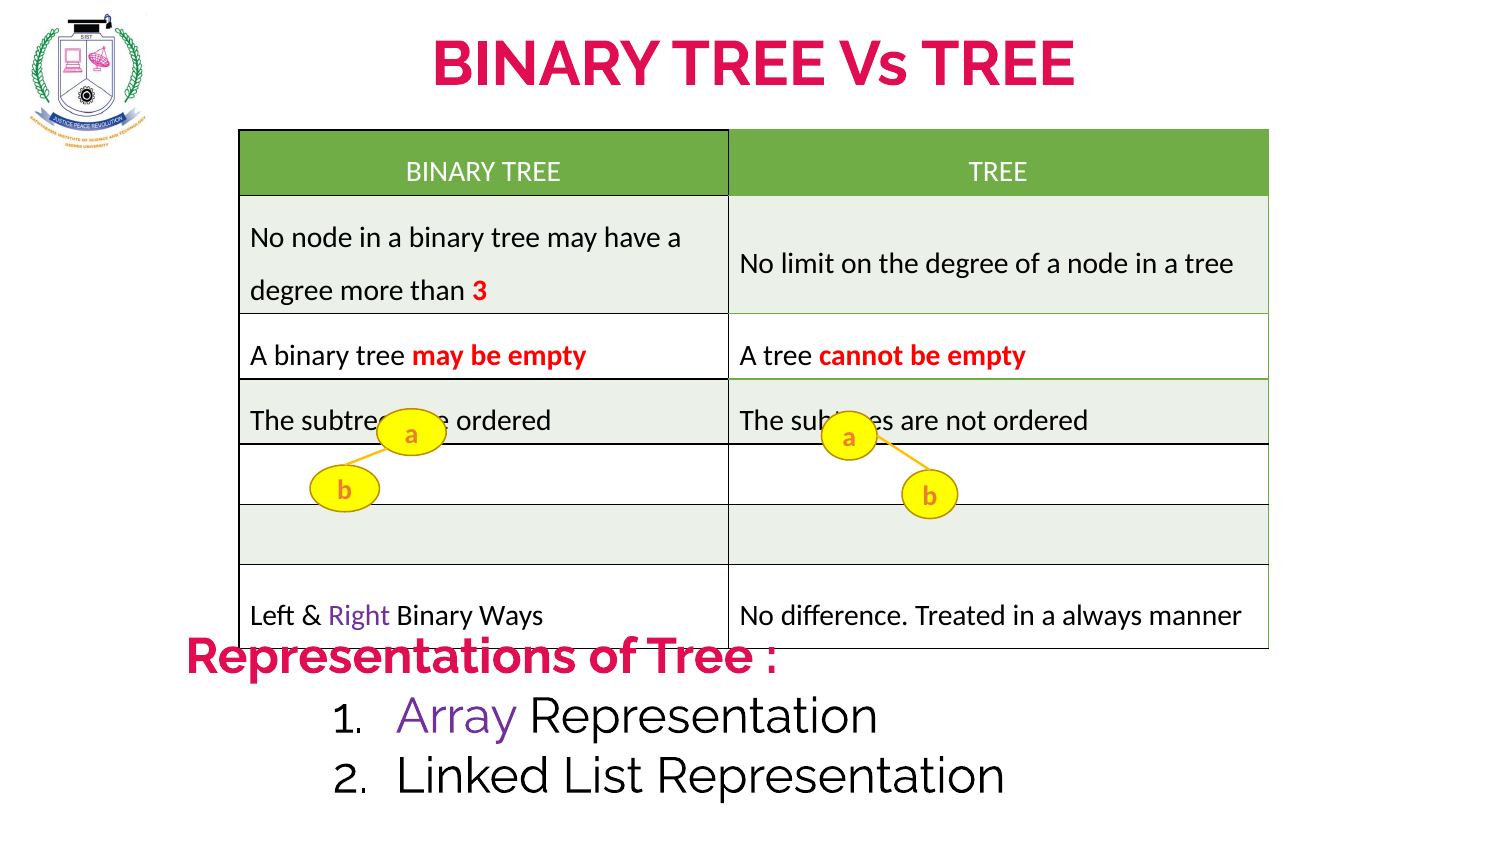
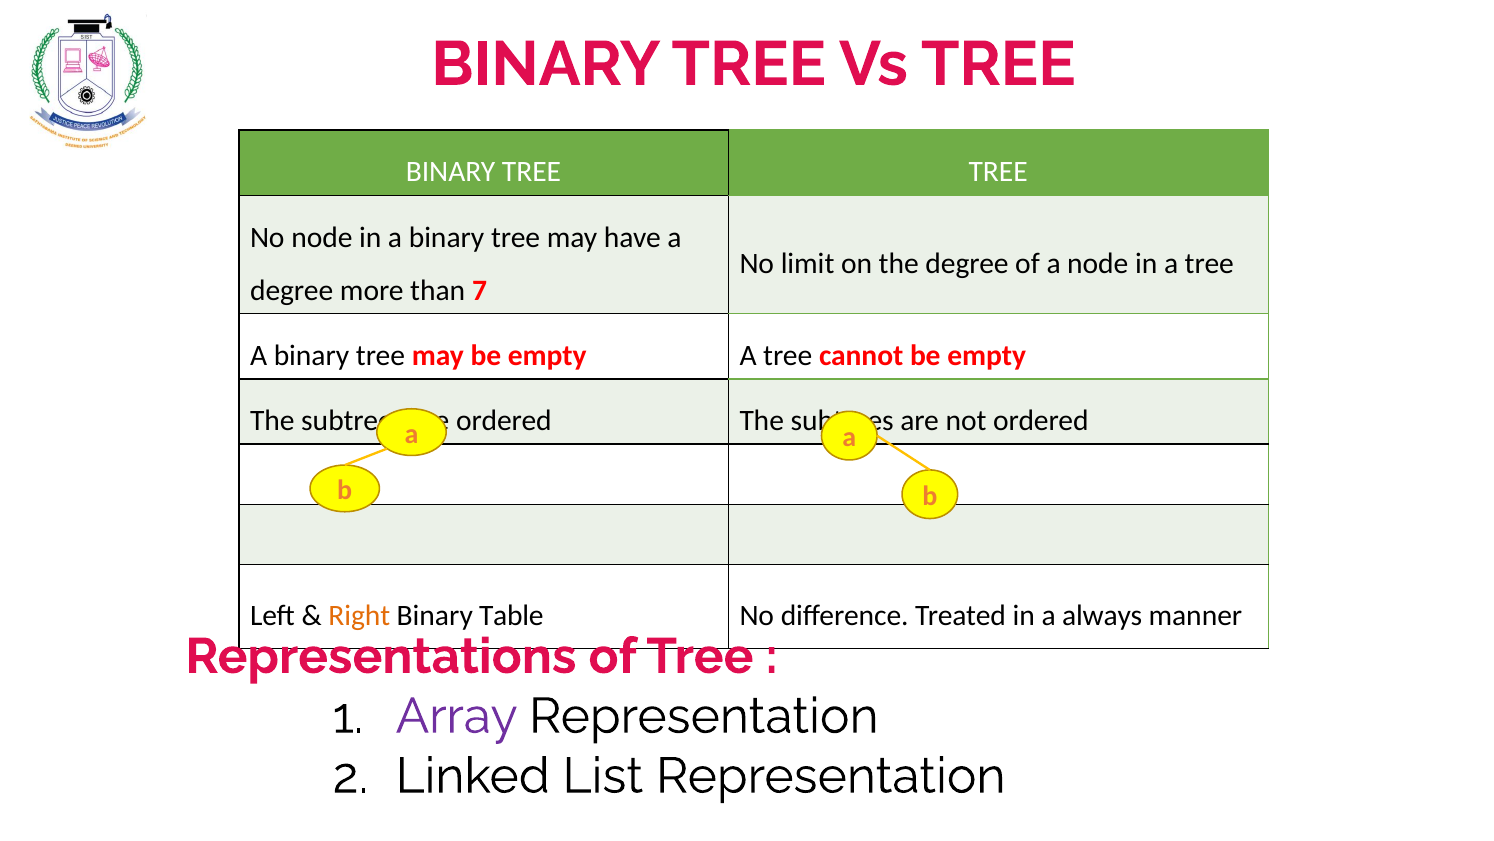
3: 3 -> 7 (480, 291)
Right colour: purple -> orange (359, 615)
Ways: Ways -> Table (511, 615)
